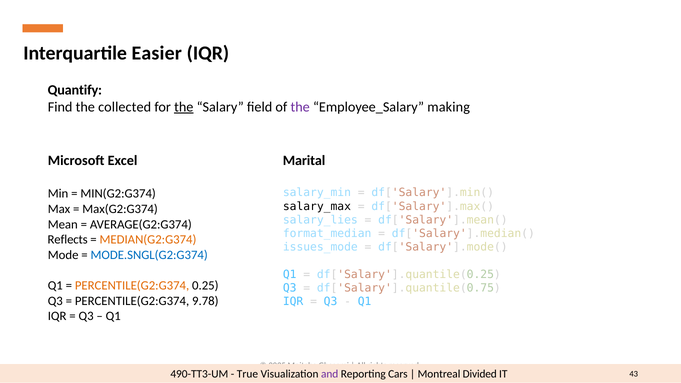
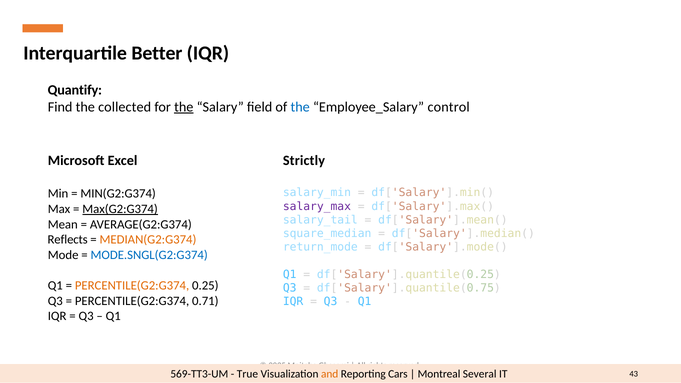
Easier: Easier -> Better (157, 53)
the colour: purple -> blue (300, 107)
making: making -> control (449, 107)
Marital: Marital -> Strictly (304, 161)
salary_max colour: black -> purple (317, 206)
Max(G2:G374 underline: none -> present (120, 209)
salary_lies: salary_lies -> salary_tail (320, 220)
format_median: format_median -> square_median (327, 234)
issues_mode: issues_mode -> return_mode (320, 247)
9.78: 9.78 -> 0.71 (205, 301)
490-TT3-UM: 490-TT3-UM -> 569-TT3-UM (199, 374)
and colour: purple -> orange (330, 374)
Divided: Divided -> Several (480, 374)
